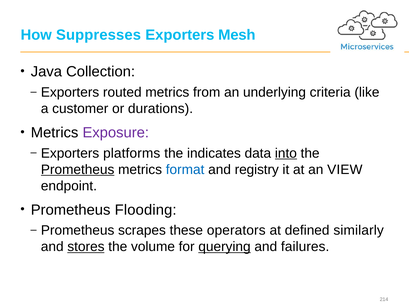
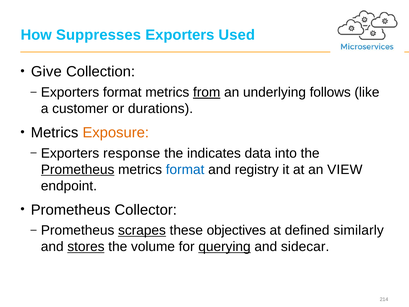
Mesh: Mesh -> Used (237, 35)
Java: Java -> Give (46, 72)
Exporters routed: routed -> format (122, 92)
from underline: none -> present (207, 92)
criteria: criteria -> follows (330, 92)
Exposure colour: purple -> orange (116, 133)
platforms: platforms -> response (132, 153)
into underline: present -> none (286, 153)
Flooding: Flooding -> Collector (146, 210)
scrapes underline: none -> present (142, 230)
operators: operators -> objectives (236, 230)
failures: failures -> sidecar (305, 247)
